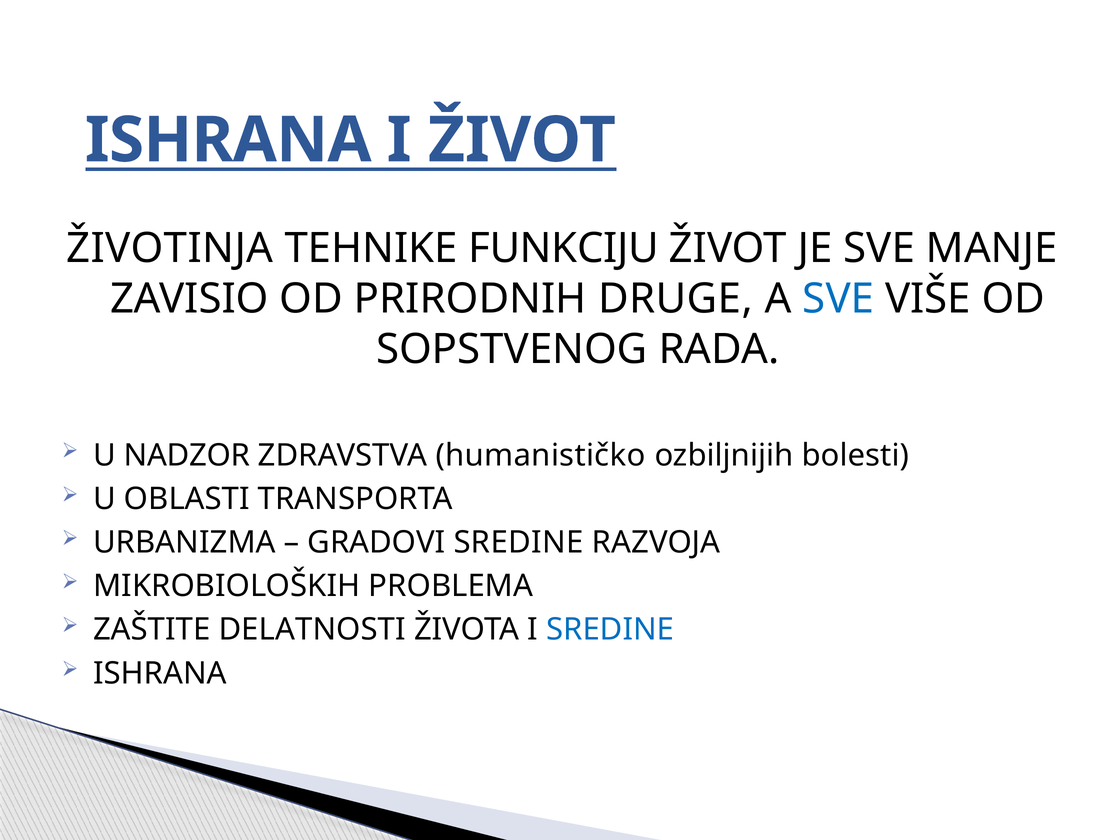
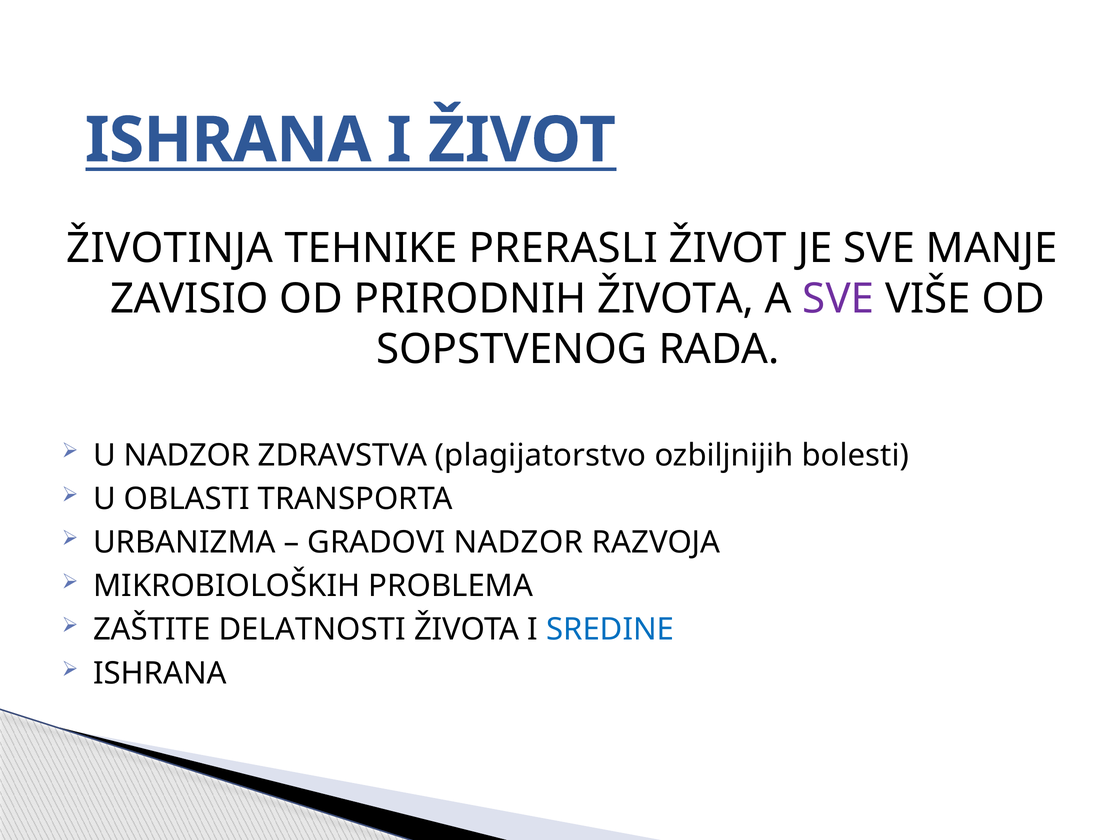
FUNKCIJU: FUNKCIJU -> PRERASLI (563, 248)
PRIRODNIH DRUGE: DRUGE -> ŽIVOTA (676, 299)
SVE colour: blue -> purple (838, 299)
humanističko: humanističko -> plagijatorstvo (541, 455)
GRADOVI SREDINE: SREDINE -> NADZOR (518, 542)
